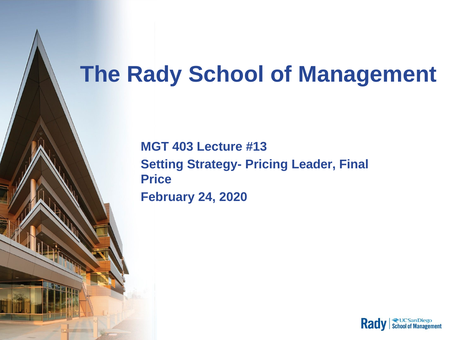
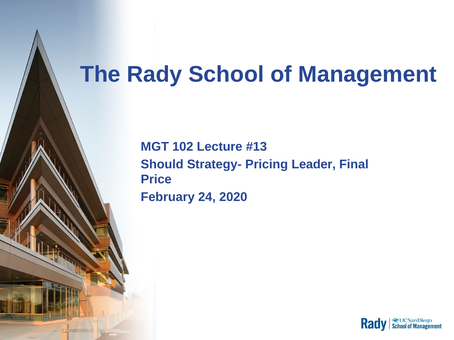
403: 403 -> 102 (183, 147)
Setting: Setting -> Should (162, 165)
